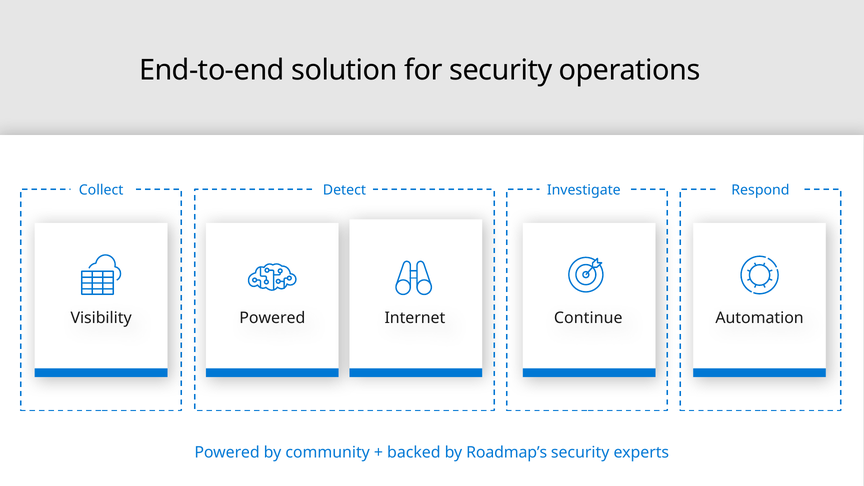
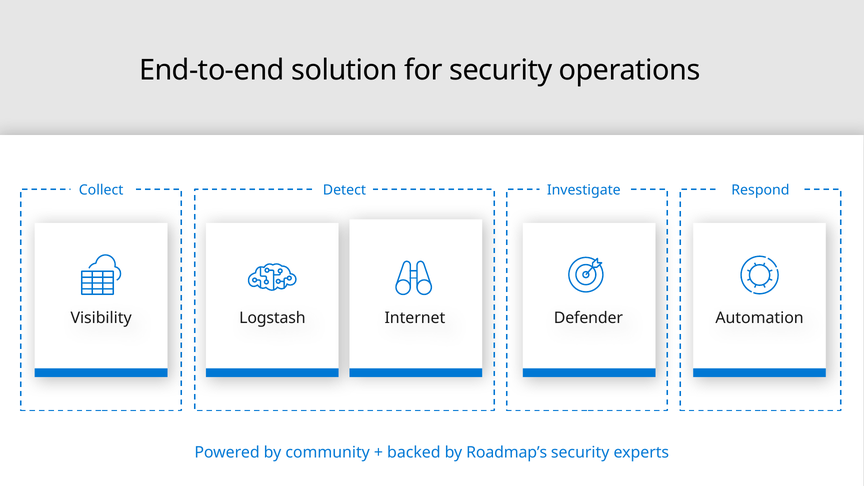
Powered: Powered -> Logstash (272, 318)
Continue: Continue -> Defender (588, 318)
